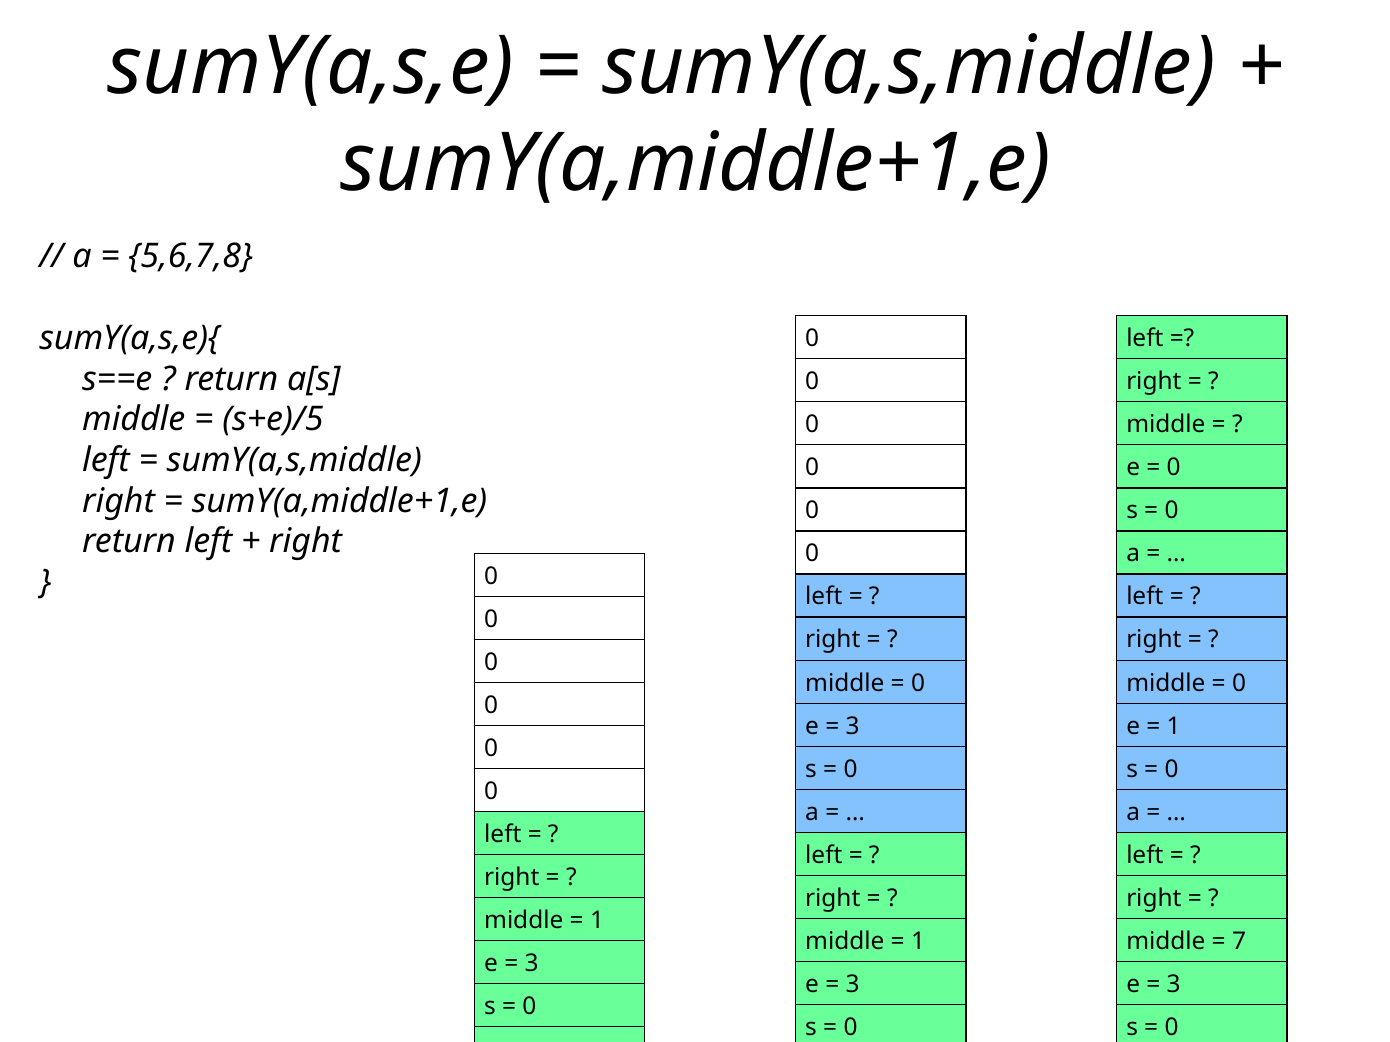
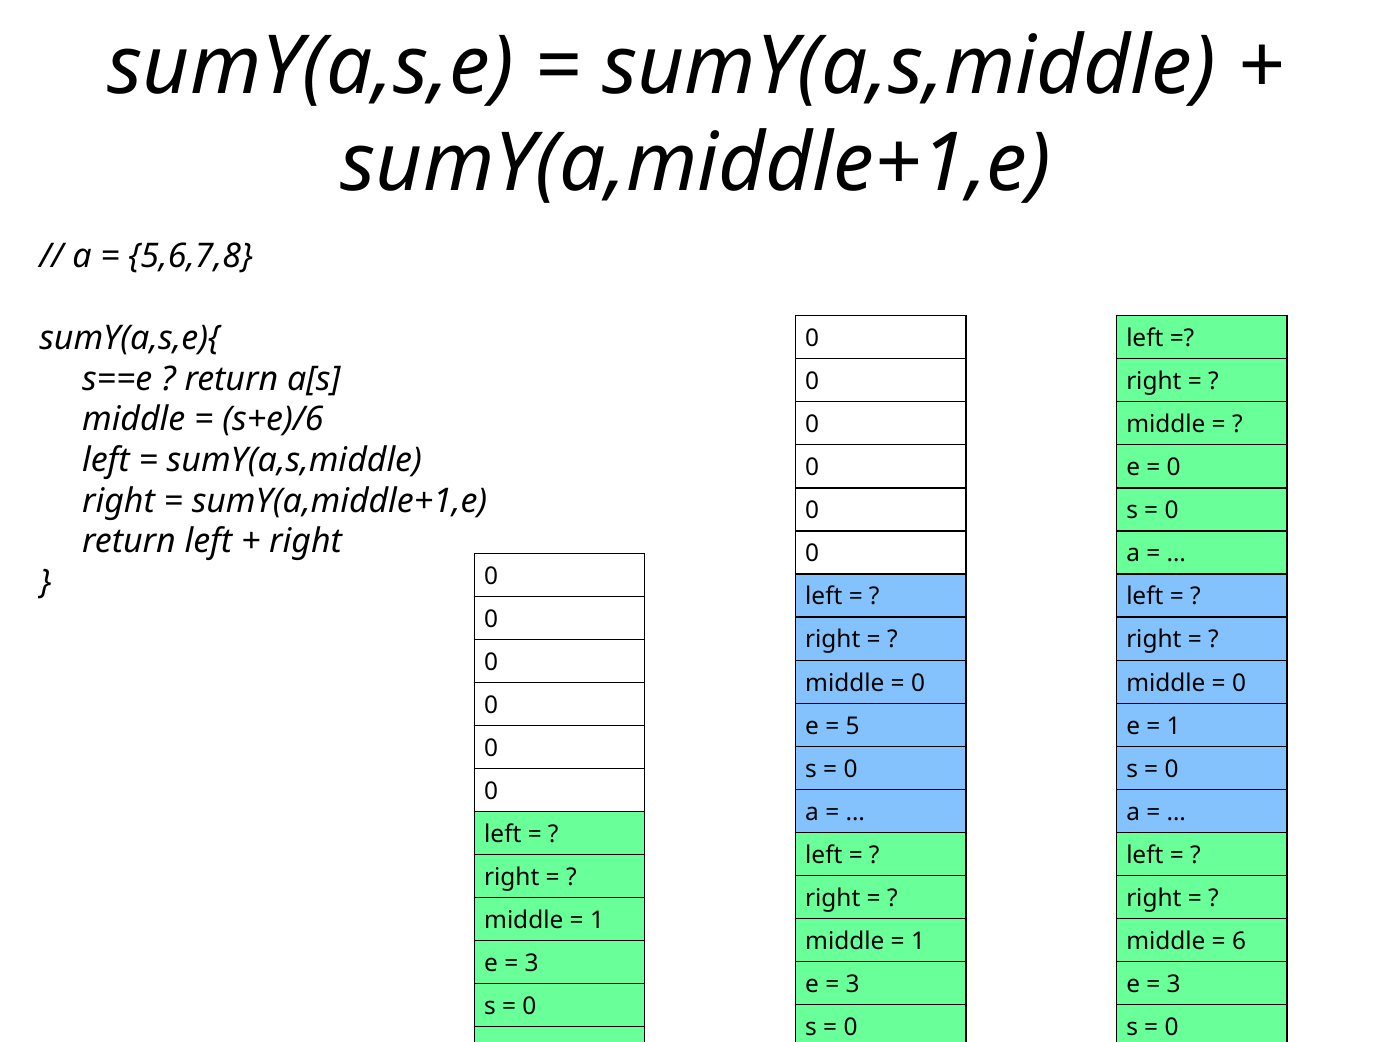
s+e)/5: s+e)/5 -> s+e)/6 (273, 420)
3: 3 -> 5 (853, 726)
7: 7 -> 6 (1239, 942)
